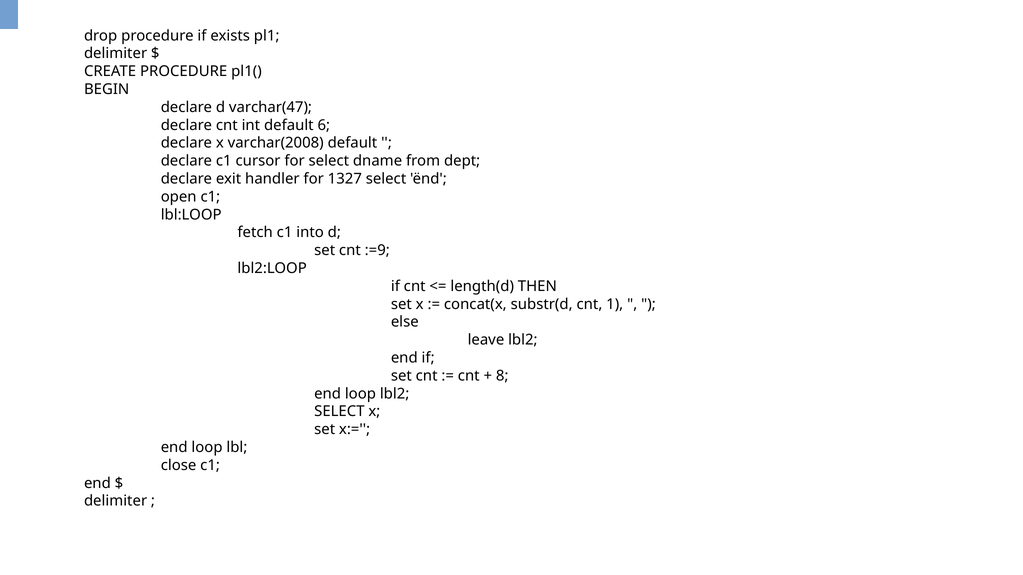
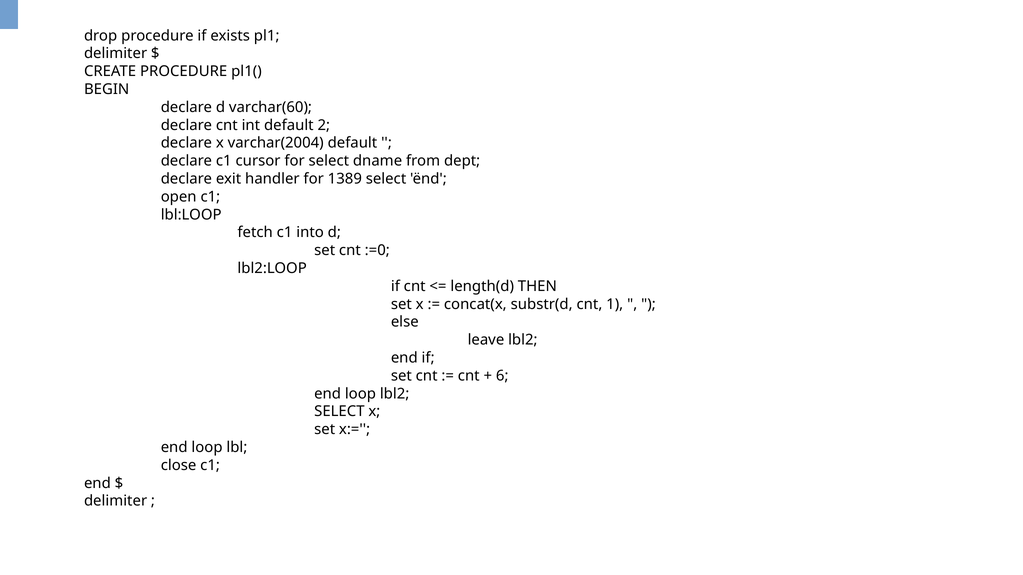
varchar(47: varchar(47 -> varchar(60 (270, 107)
6: 6 -> 2 (324, 125)
varchar(2008: varchar(2008 -> varchar(2004 (276, 143)
1327: 1327 -> 1389 (345, 179)
:=9: :=9 -> :=0 (377, 251)
8: 8 -> 6 (502, 376)
